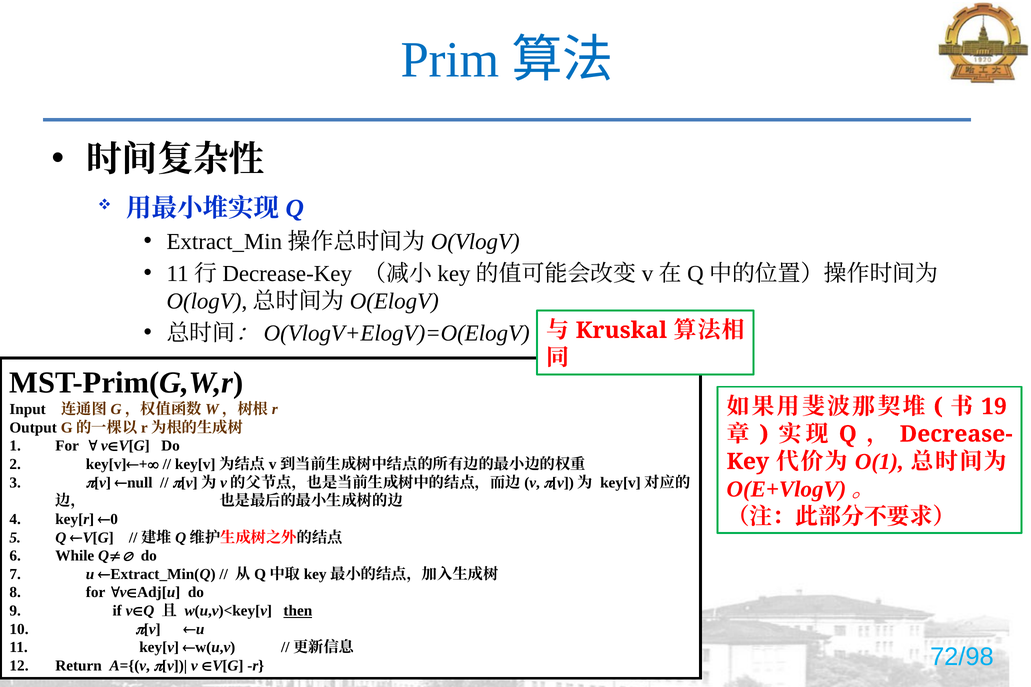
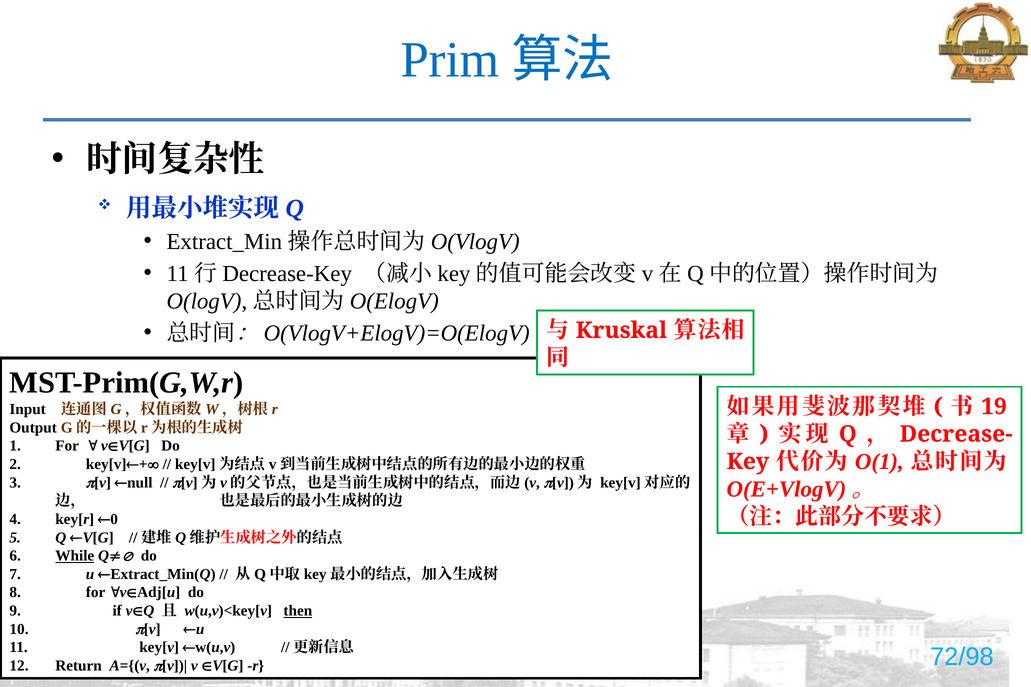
While underline: none -> present (75, 556)
